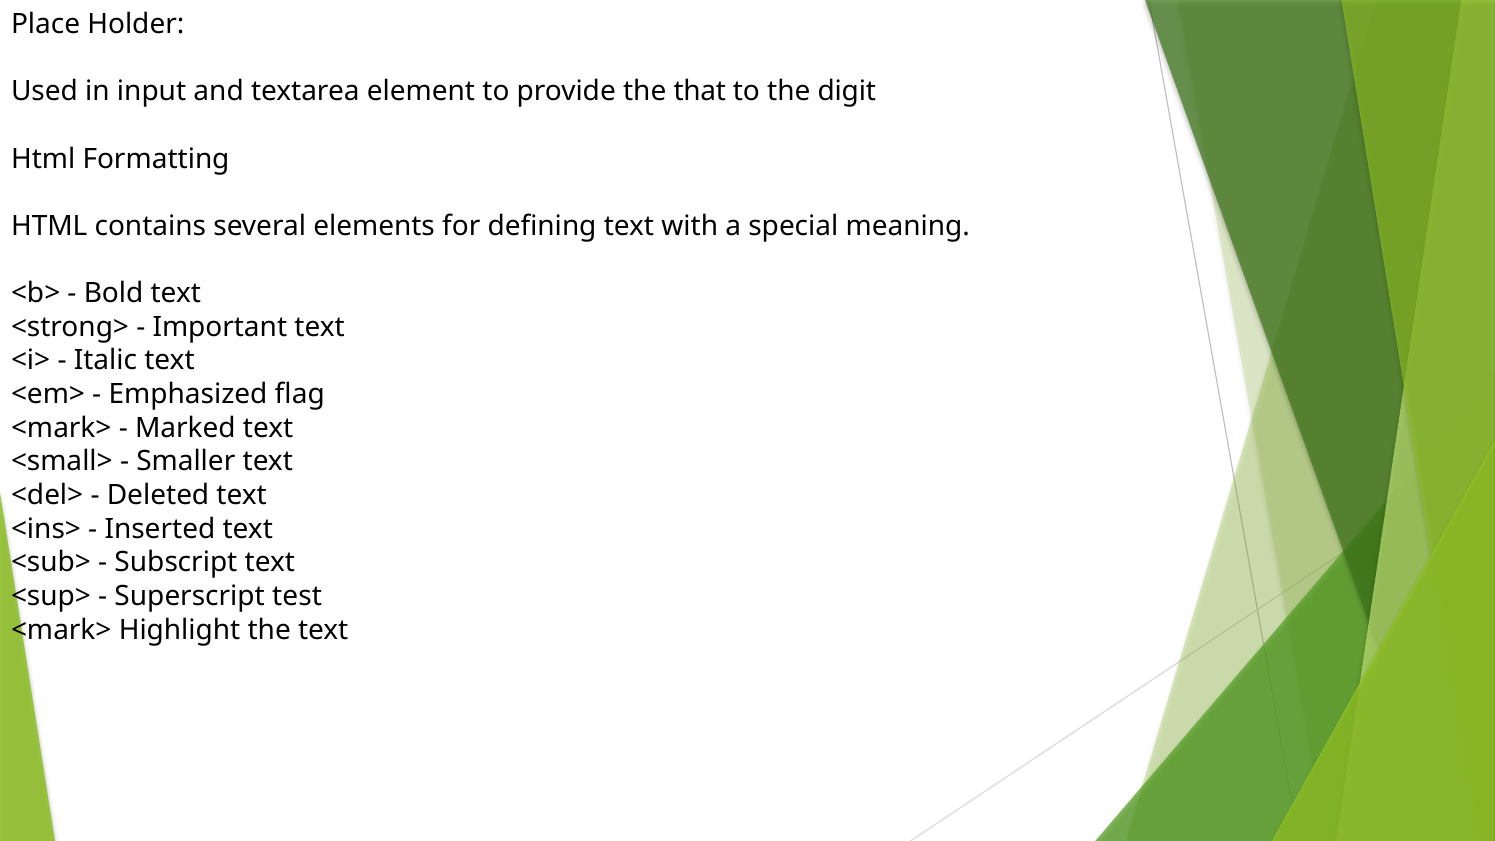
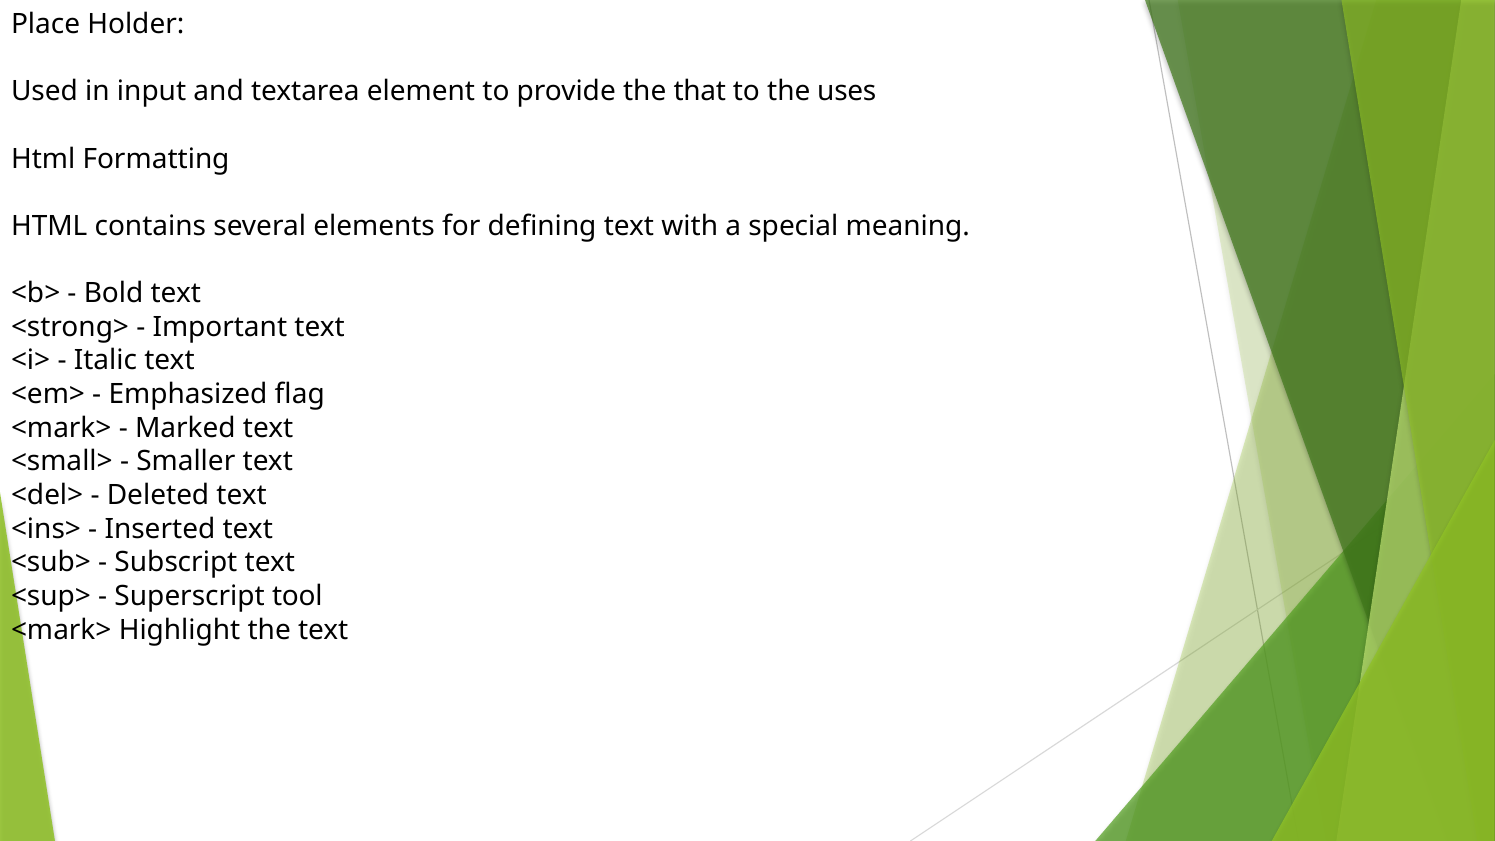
digit: digit -> uses (847, 92)
test: test -> tool (297, 596)
